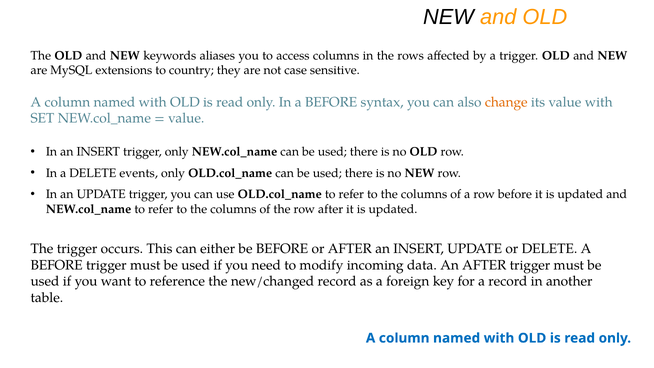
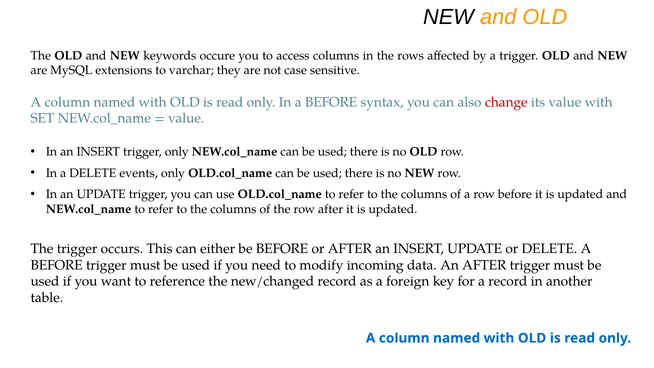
aliases: aliases -> occure (217, 56)
country: country -> varchar (191, 70)
change colour: orange -> red (506, 102)
